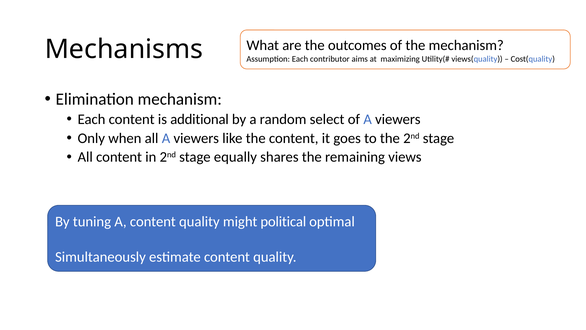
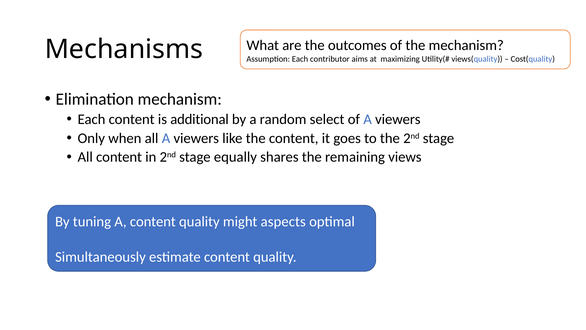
political: political -> aspects (283, 221)
